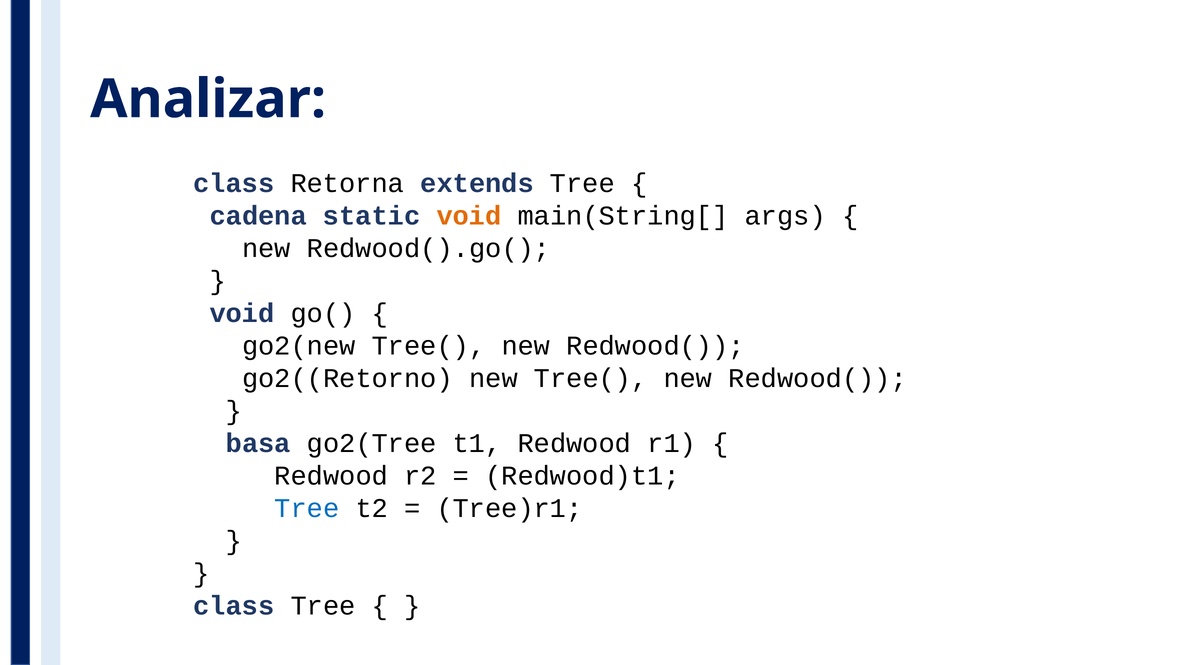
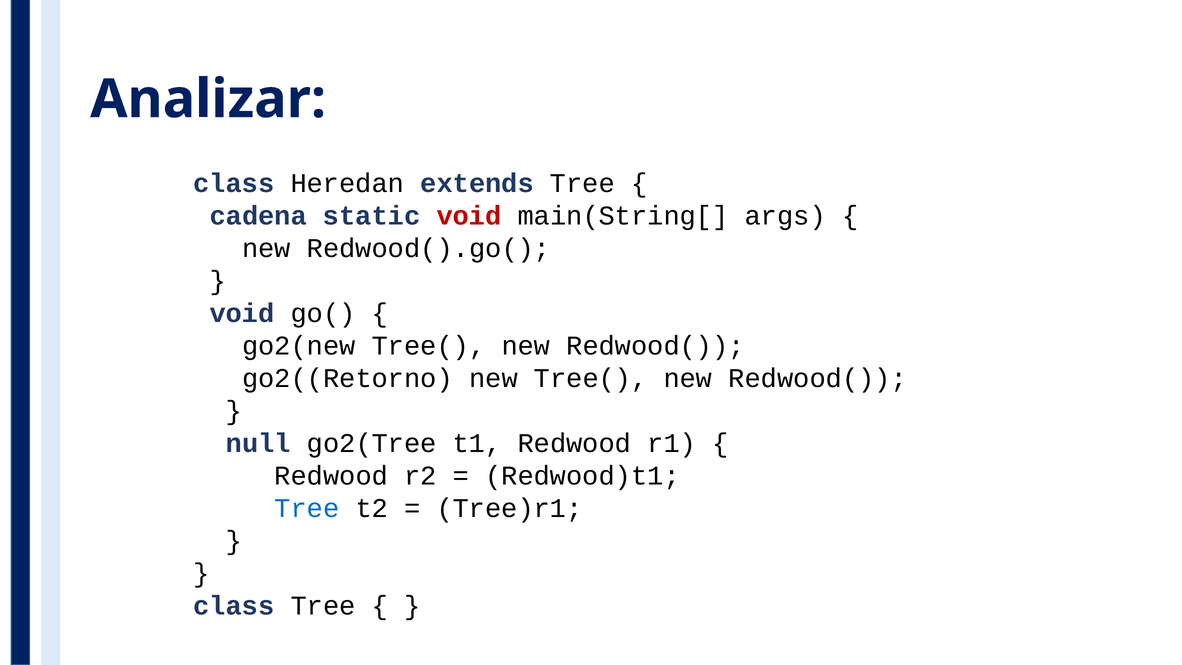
Retorna: Retorna -> Heredan (347, 183)
void colour: orange -> red (469, 216)
basa: basa -> null (258, 443)
